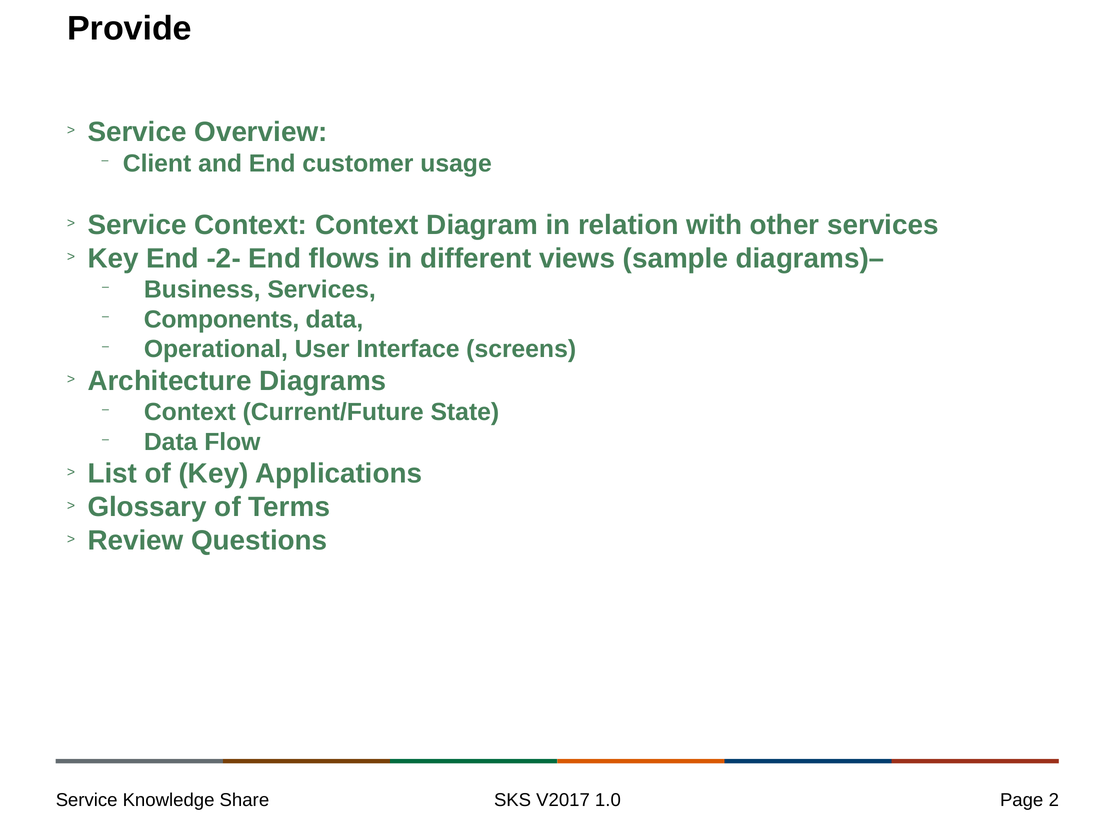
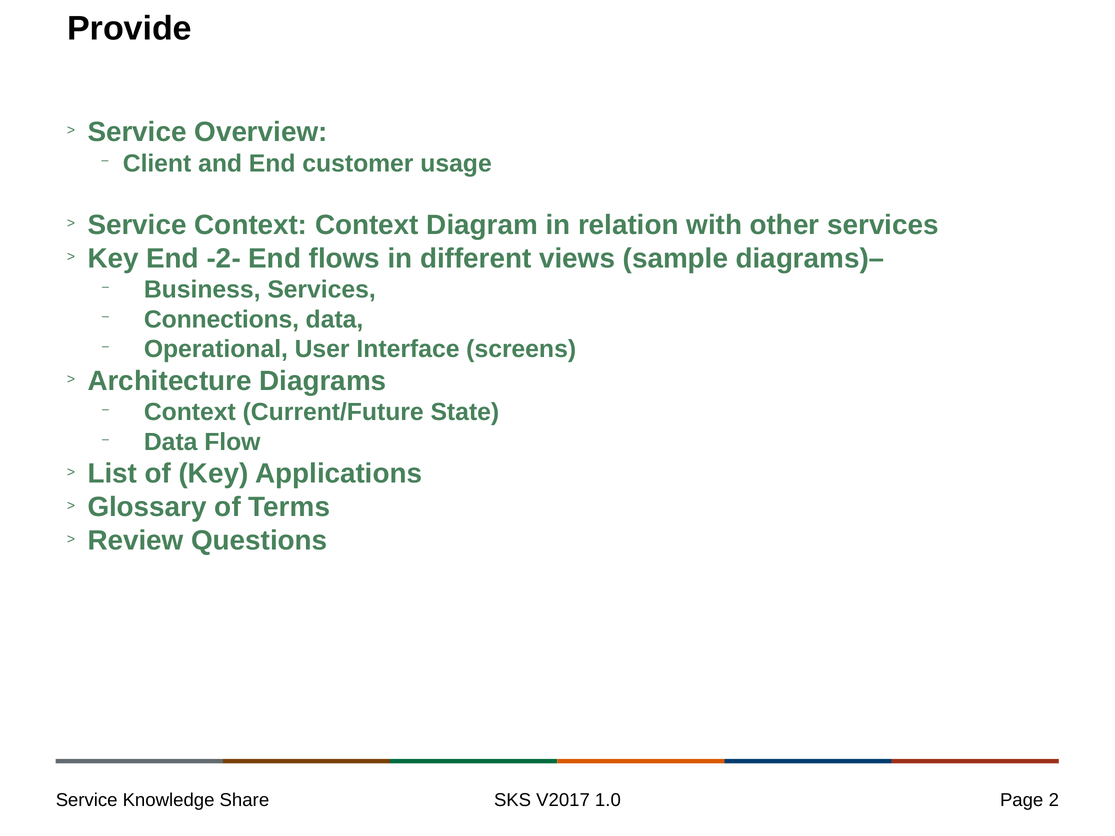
Components: Components -> Connections (222, 319)
